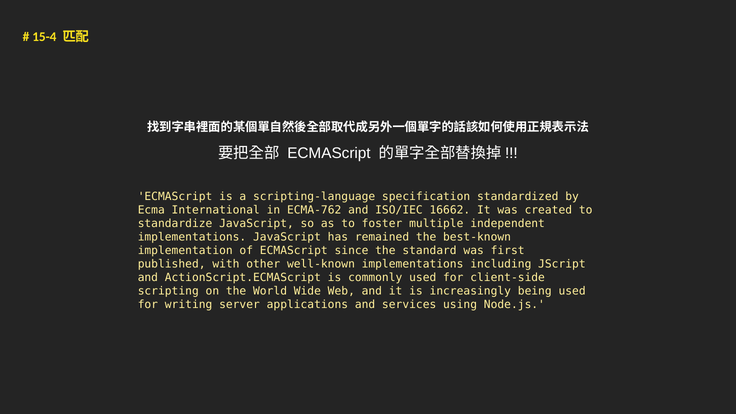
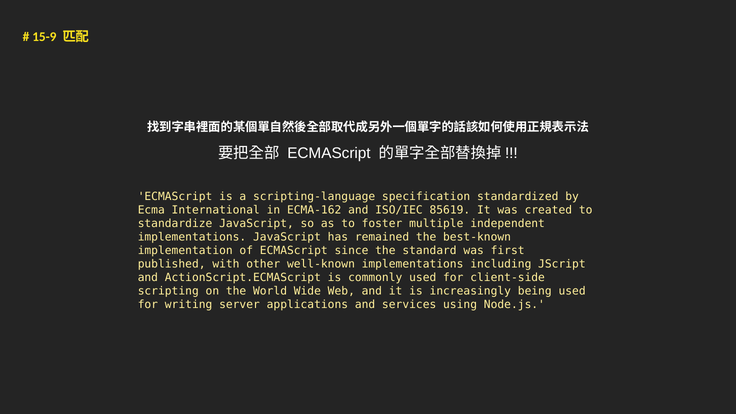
15-4: 15-4 -> 15-9 (44, 37)
ECMA-762: ECMA-762 -> ECMA-162 (314, 210)
16662: 16662 -> 85619 (450, 210)
